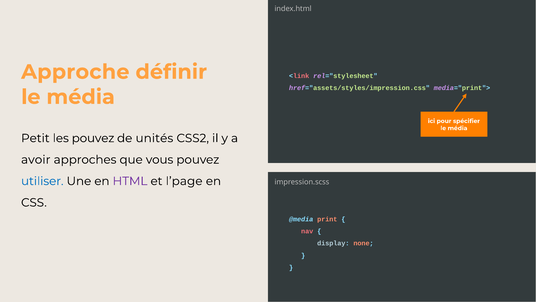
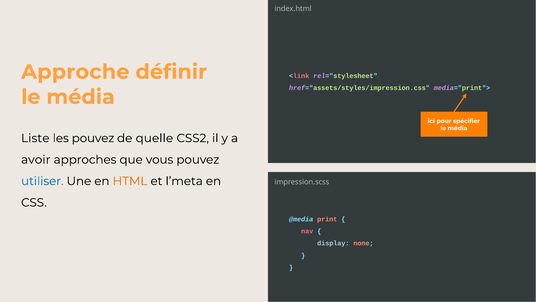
Petit: Petit -> Liste (35, 138)
unités: unités -> quelle (154, 138)
HTML colour: purple -> orange (130, 181)
l’page: l’page -> l’meta (184, 181)
